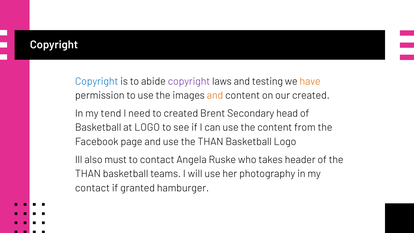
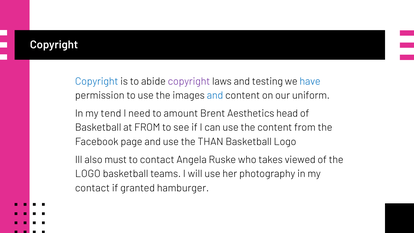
have colour: orange -> blue (310, 81)
and colour: orange -> blue (215, 96)
our created: created -> uniform (311, 96)
to created: created -> amount (181, 113)
Secondary: Secondary -> Aesthetics (251, 113)
at LOGO: LOGO -> FROM (147, 128)
header: header -> viewed (300, 160)
THAN: THAN -> LOGO (88, 174)
